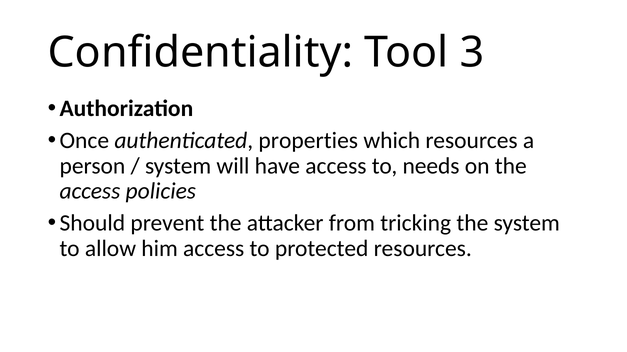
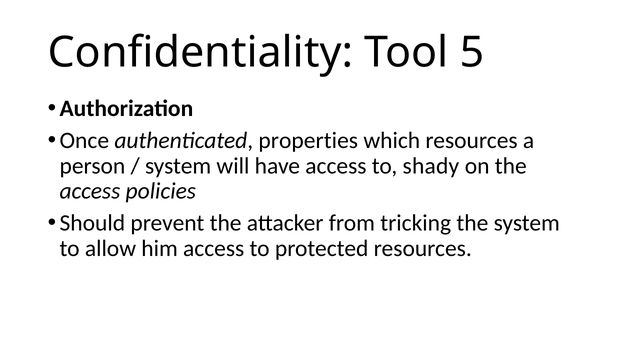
3: 3 -> 5 (472, 53)
needs: needs -> shady (431, 166)
